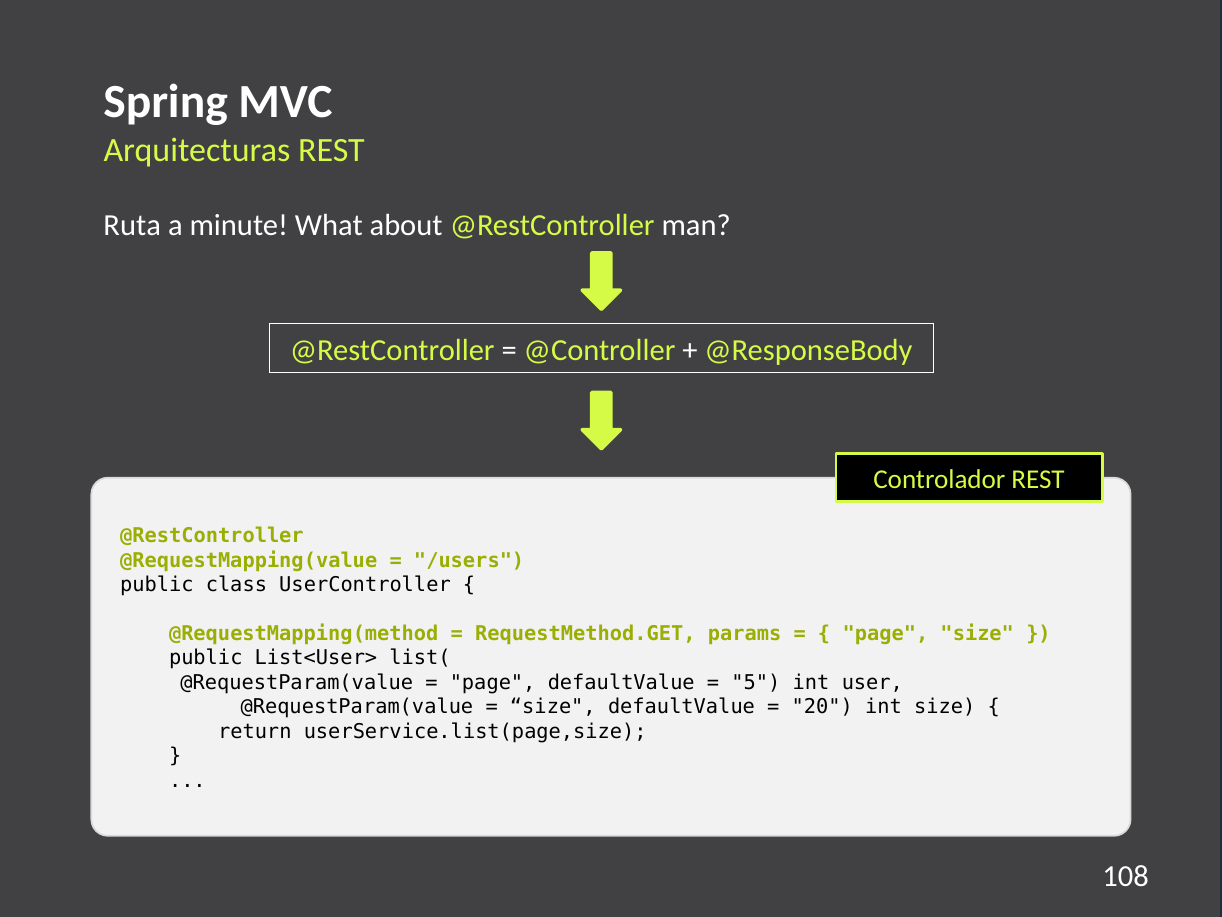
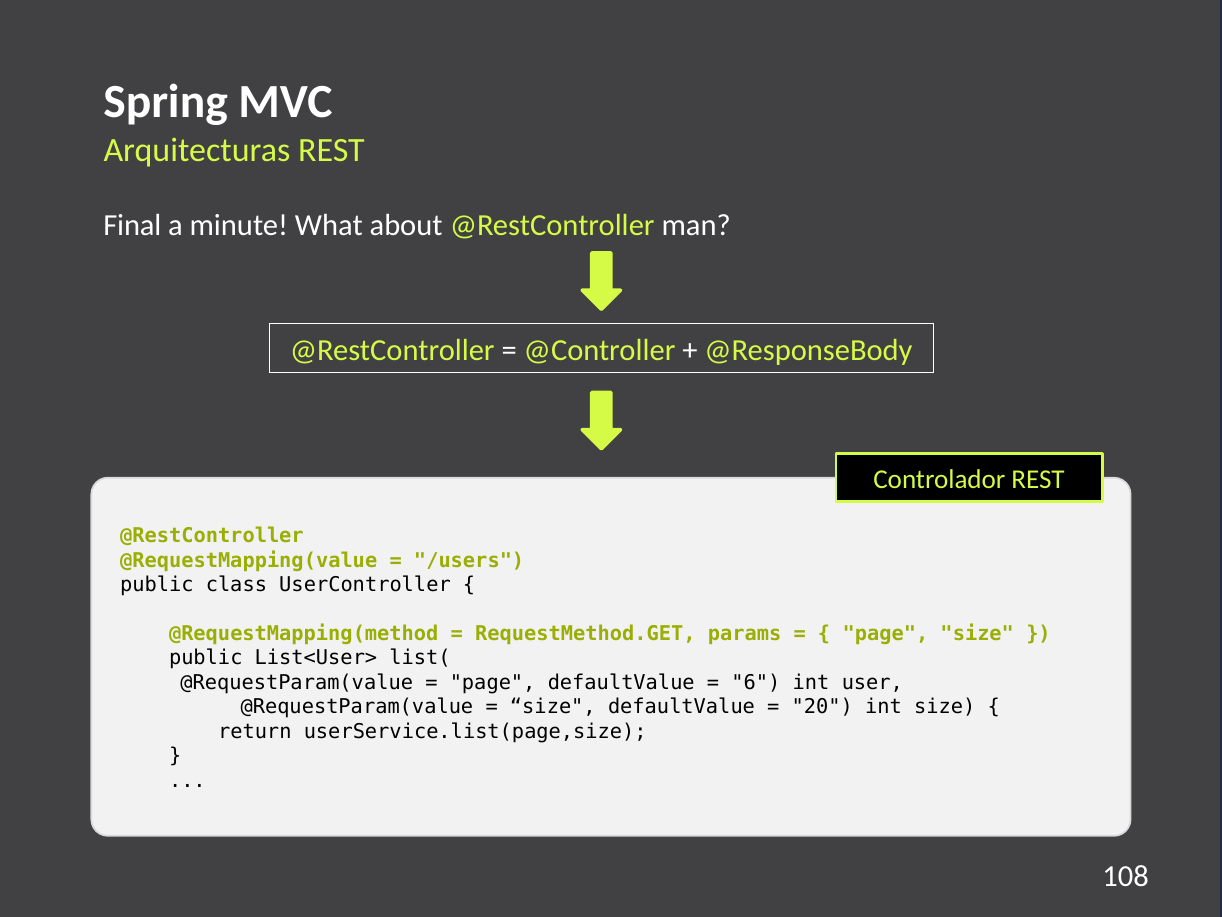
Ruta: Ruta -> Final (132, 225)
5: 5 -> 6 (756, 682)
